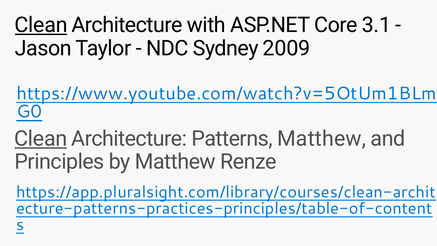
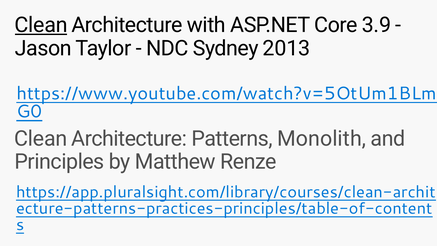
3.1: 3.1 -> 3.9 (376, 25)
2009: 2009 -> 2013 (286, 48)
Clean underline: present -> none (41, 139)
Patterns Matthew: Matthew -> Monolith (322, 139)
